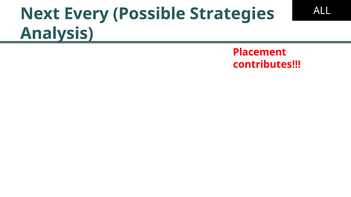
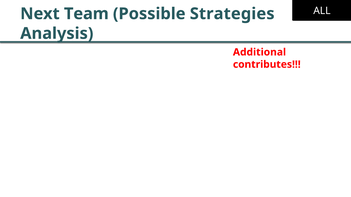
Every: Every -> Team (86, 14)
Placement: Placement -> Additional (260, 52)
